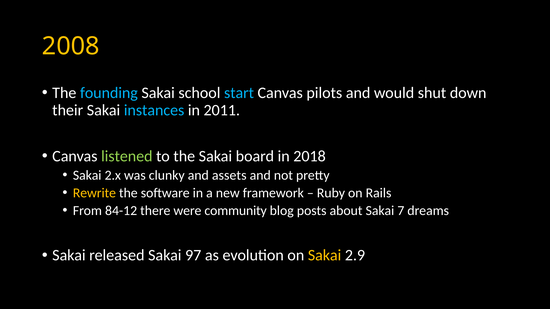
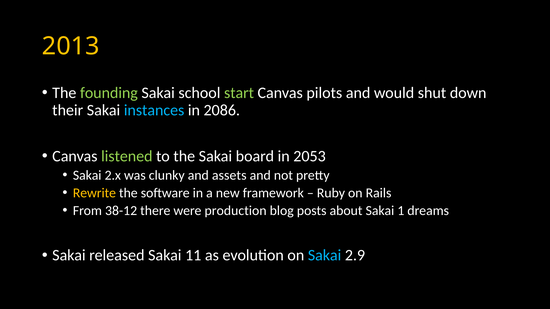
2008: 2008 -> 2013 (71, 46)
founding colour: light blue -> light green (109, 93)
start colour: light blue -> light green (239, 93)
2011: 2011 -> 2086 (222, 110)
2018: 2018 -> 2053 (310, 156)
84-12: 84-12 -> 38-12 (121, 211)
community: community -> production (236, 211)
7: 7 -> 1 (401, 211)
97: 97 -> 11 (193, 256)
Sakai colour: yellow -> light blue (325, 256)
